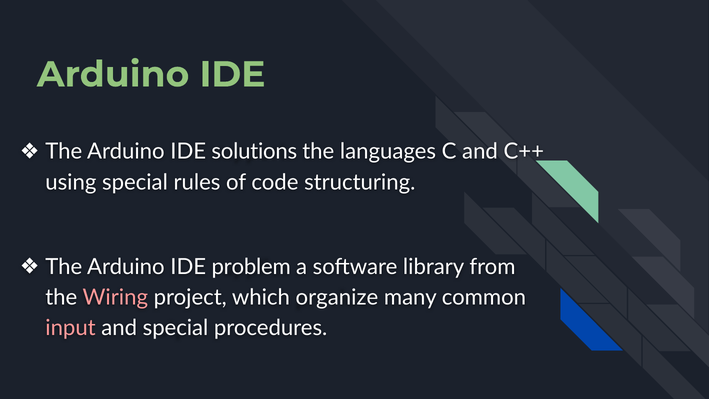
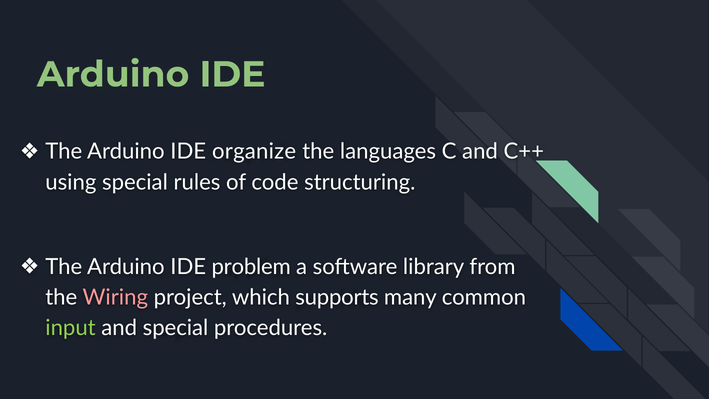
solutions: solutions -> organize (254, 152)
organize: organize -> supports (337, 297)
input colour: pink -> light green (70, 328)
